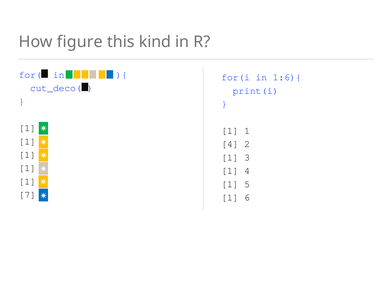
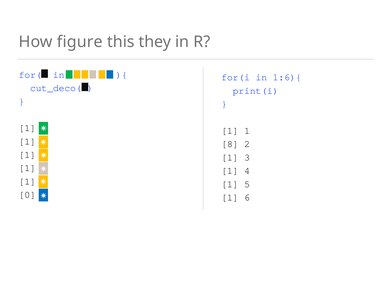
kind: kind -> they (155, 42)
4: 4 -> 8 (230, 144)
7: 7 -> 0 (27, 195)
